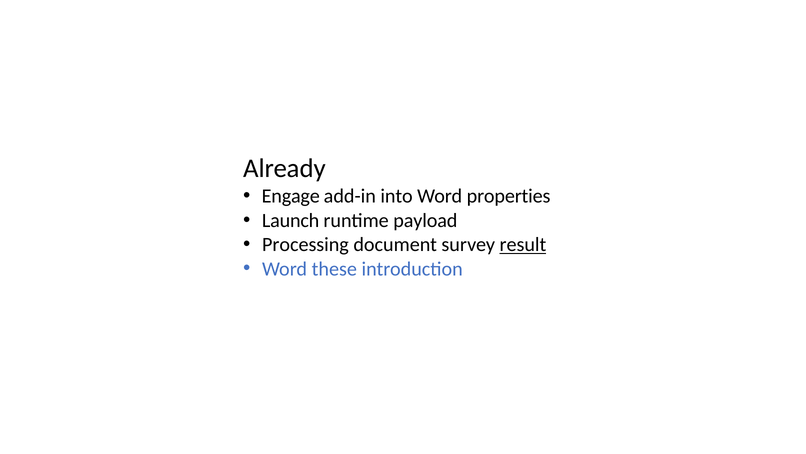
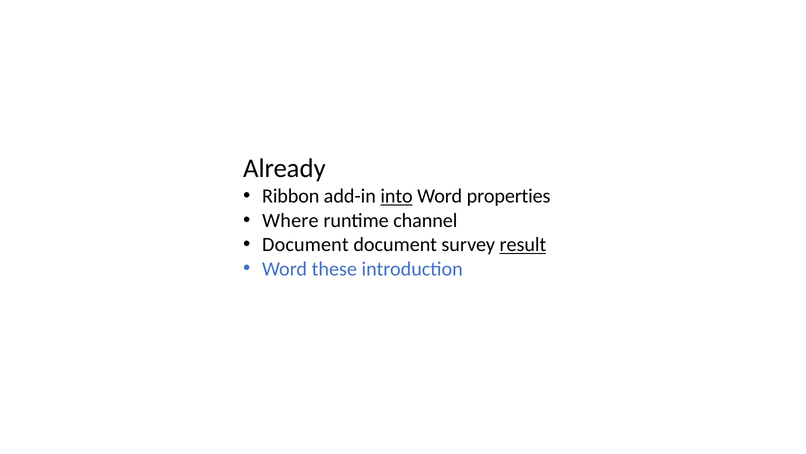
Engage: Engage -> Ribbon (291, 196)
into underline: none -> present (397, 196)
Launch: Launch -> Where (290, 220)
payload: payload -> channel (425, 220)
Processing: Processing -> Document (305, 244)
